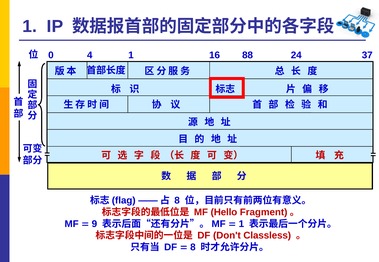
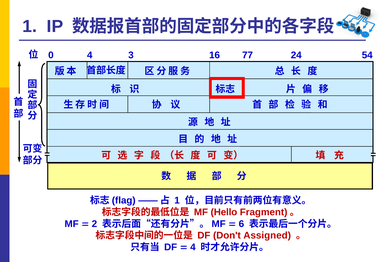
4 1: 1 -> 3 (131, 55)
88: 88 -> 77 (248, 55)
37: 37 -> 54 (367, 55)
8: 8 -> 1 (177, 201)
9: 9 -> 2 (94, 224)
1: 1 -> 6 (241, 224)
Classless: Classless -> Assigned (267, 236)
8: 8 -> 4 (193, 247)
